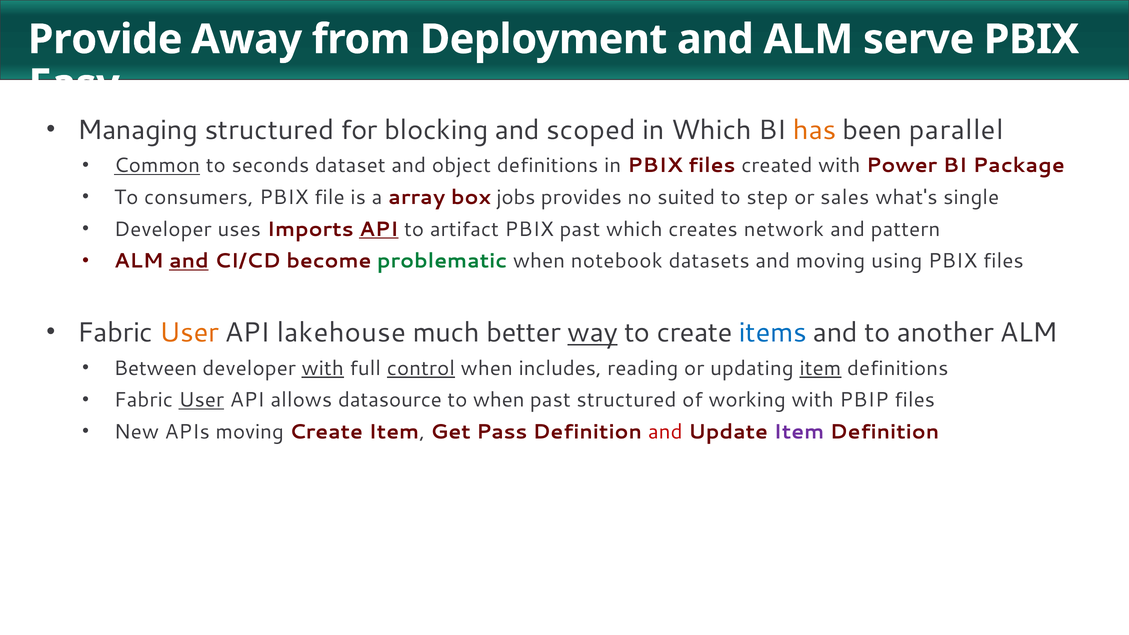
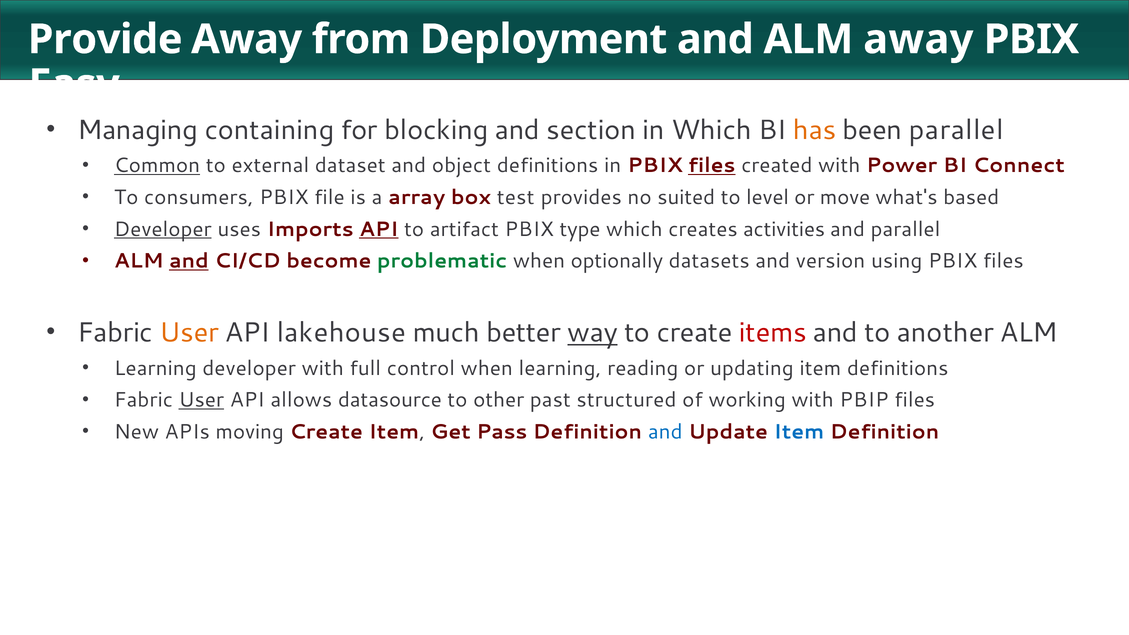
ALM serve: serve -> away (918, 39)
Managing structured: structured -> containing (270, 130)
scoped: scoped -> section (591, 130)
seconds: seconds -> external (270, 165)
files underline: none -> present (712, 165)
Package: Package -> Connect (1019, 165)
jobs: jobs -> test (516, 197)
step: step -> level (768, 197)
sales: sales -> move (845, 197)
single: single -> based (971, 197)
Developer underline: none -> present (163, 229)
PBIX past: past -> type (580, 229)
network: network -> activities (784, 229)
and pattern: pattern -> parallel (905, 229)
notebook: notebook -> optionally (617, 261)
and moving: moving -> version (831, 261)
items colour: blue -> red (773, 333)
Between: Between -> Learning (155, 368)
with underline: present -> none (323, 368)
control underline: present -> none (421, 368)
when includes: includes -> learning (560, 368)
item underline: present -> none (820, 368)
to when: when -> other (499, 400)
and colour: red -> blue (665, 432)
Item colour: purple -> blue (799, 432)
